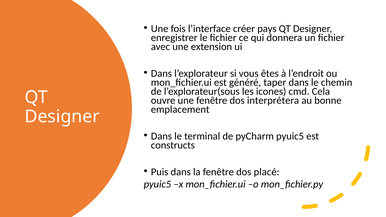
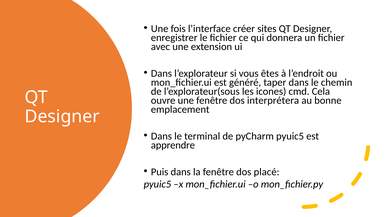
pays: pays -> sites (267, 29)
constructs: constructs -> apprendre (173, 145)
